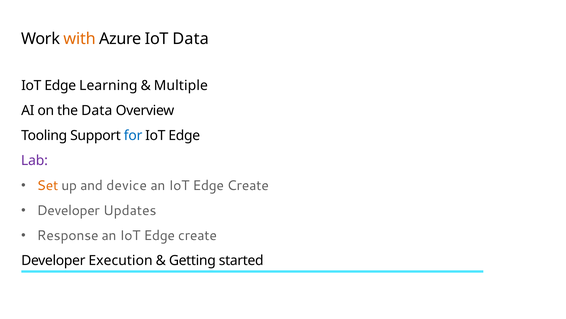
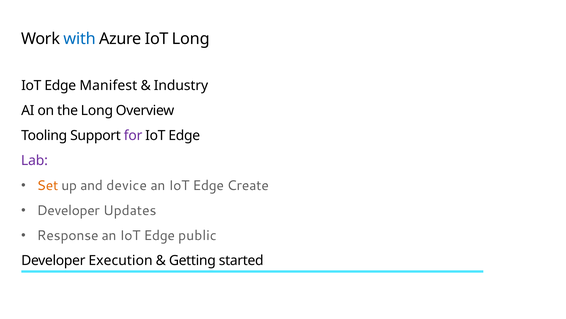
with colour: orange -> blue (80, 39)
IoT Data: Data -> Long (191, 39)
Learning: Learning -> Manifest (108, 85)
Multiple: Multiple -> Industry (181, 85)
the Data: Data -> Long (97, 110)
for colour: blue -> purple (133, 135)
create: create -> public (197, 235)
